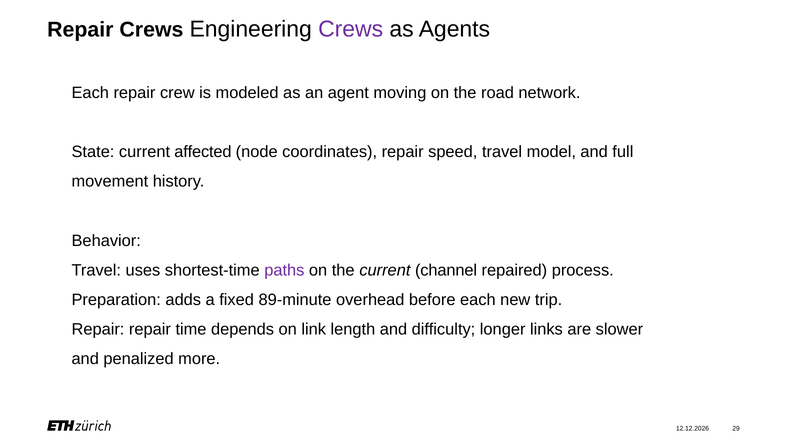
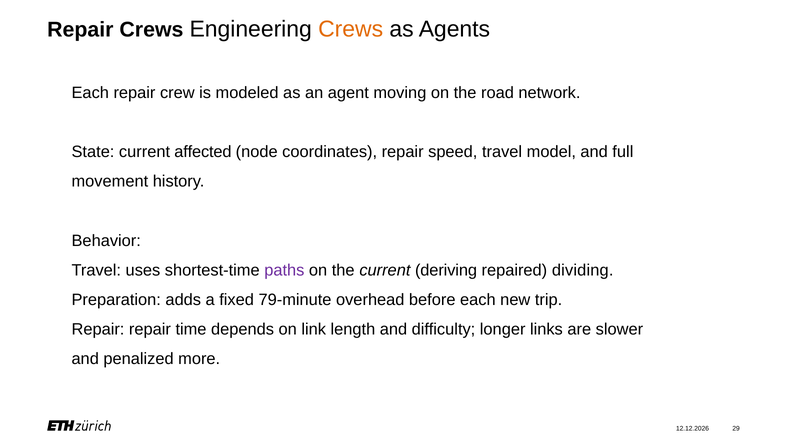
Crews colour: purple -> orange (351, 29)
channel: channel -> deriving (446, 270)
process: process -> dividing (583, 270)
89-minute: 89-minute -> 79-minute (295, 299)
